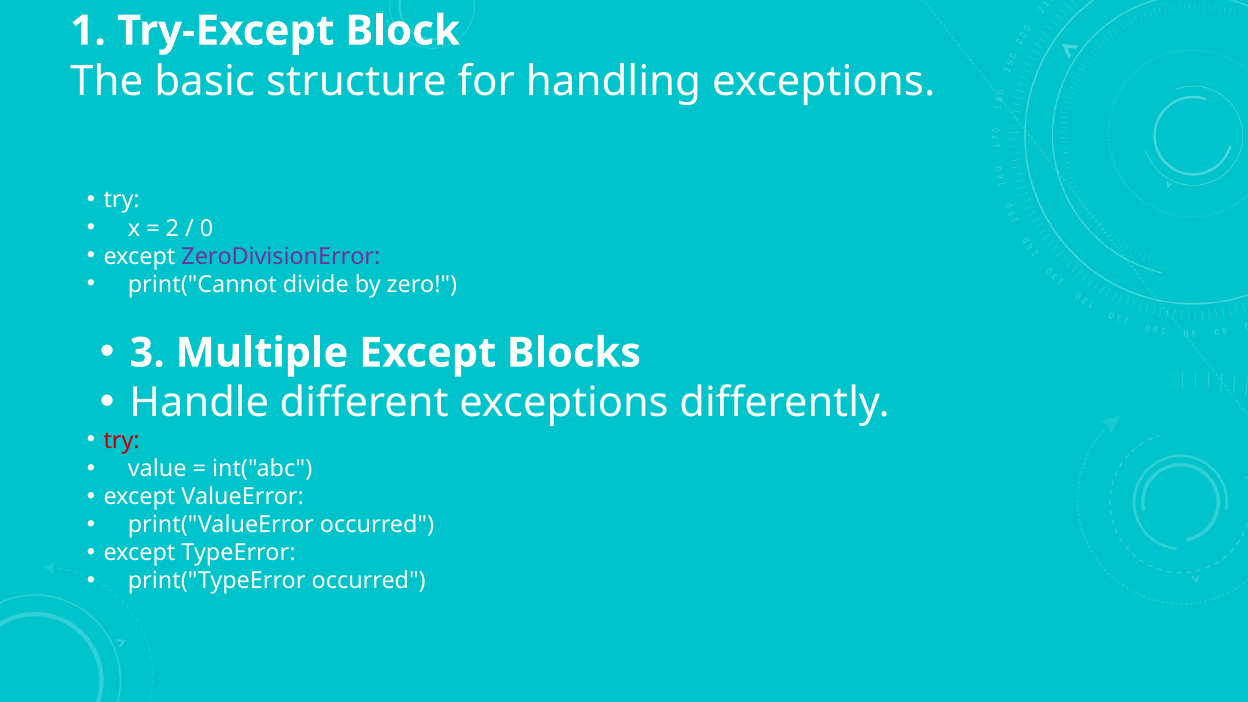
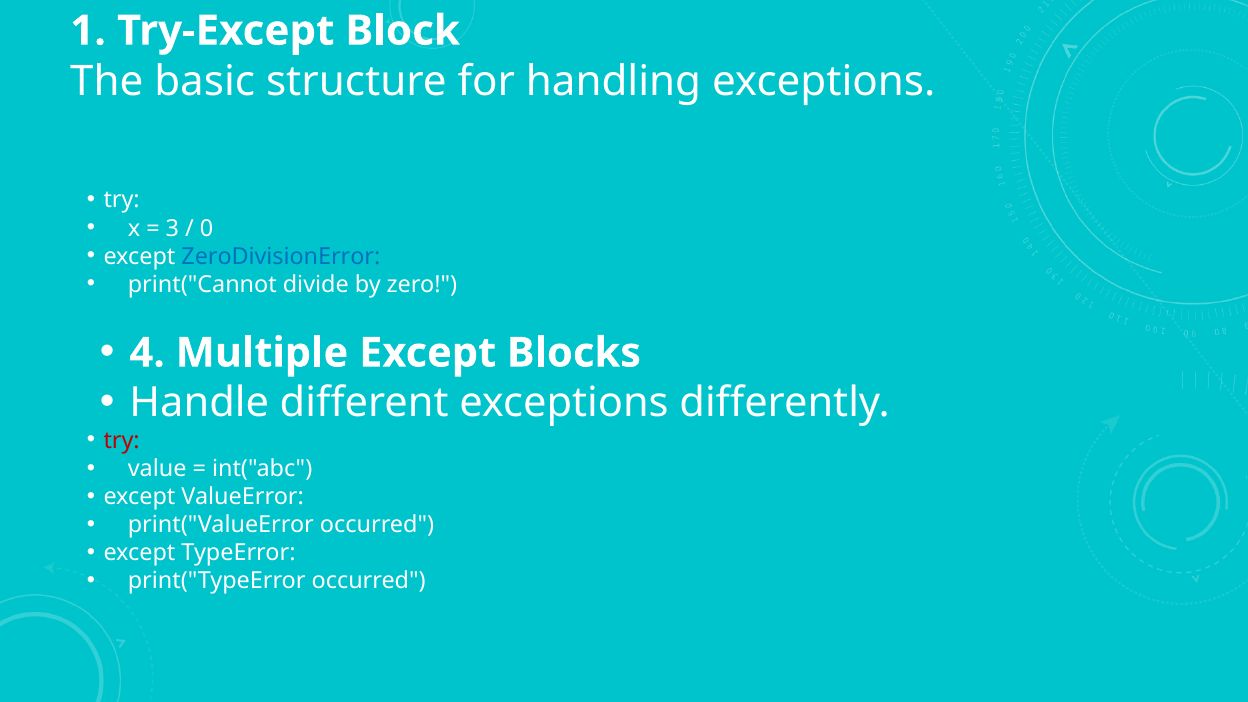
2: 2 -> 3 (172, 228)
ZeroDivisionError colour: purple -> blue (281, 256)
3: 3 -> 4 (147, 353)
